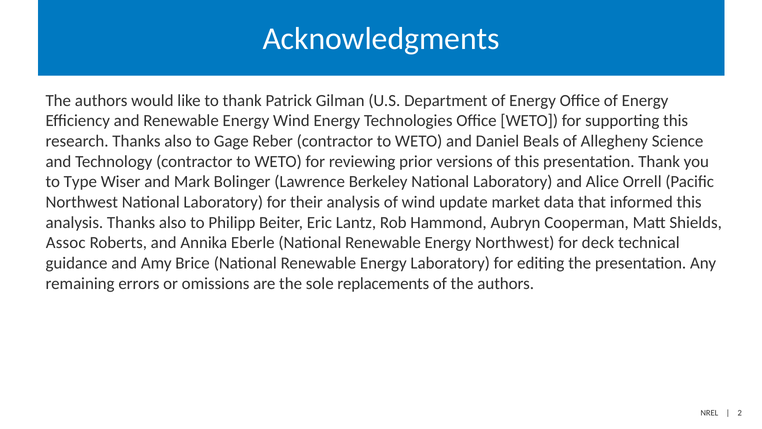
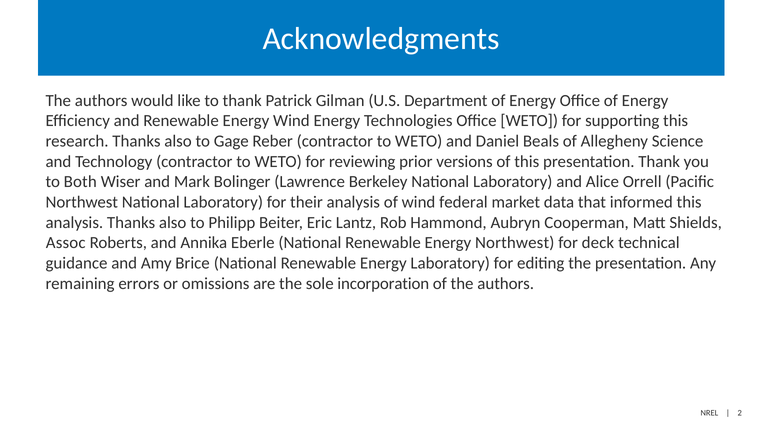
Type: Type -> Both (80, 182)
update: update -> federal (463, 202)
replacements: replacements -> incorporation (383, 283)
